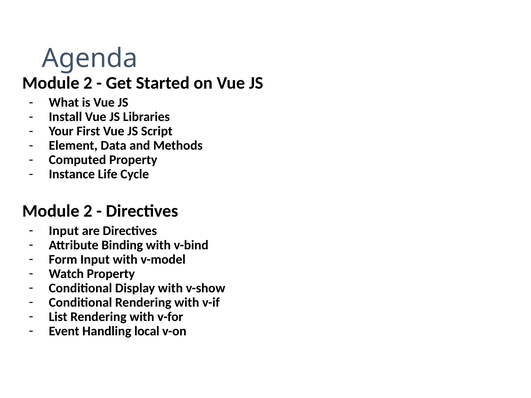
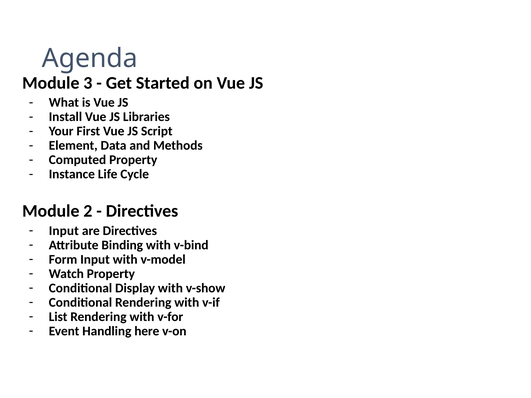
2: 2 -> 3 (88, 83)
local: local -> here (147, 331)
